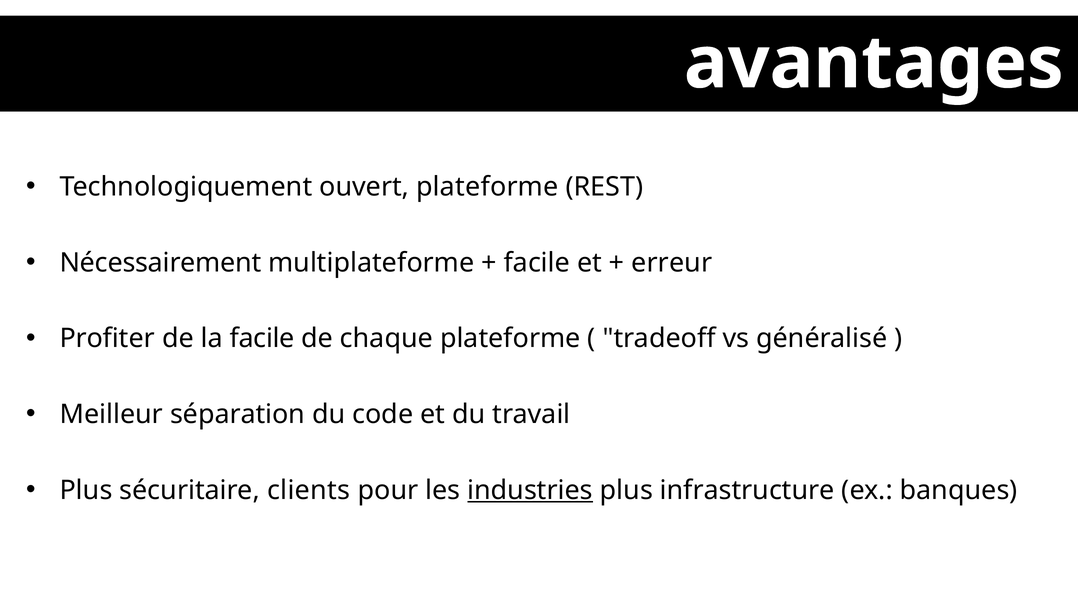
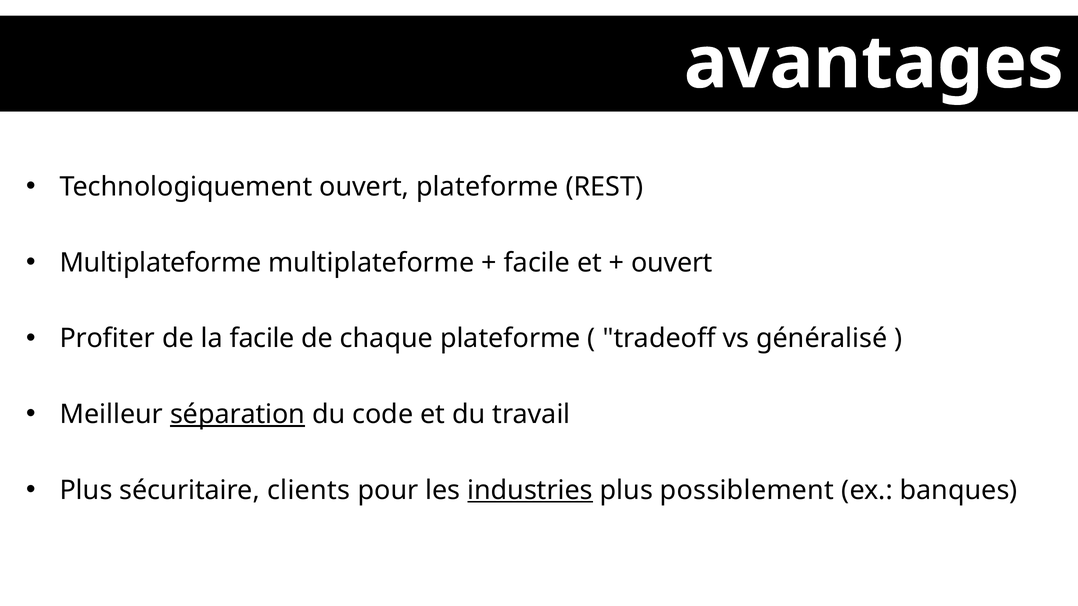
Nécessairement: Nécessairement -> Multiplateforme (161, 263)
erreur: erreur -> ouvert (672, 263)
séparation underline: none -> present (238, 415)
infrastructure: infrastructure -> possiblement (747, 491)
